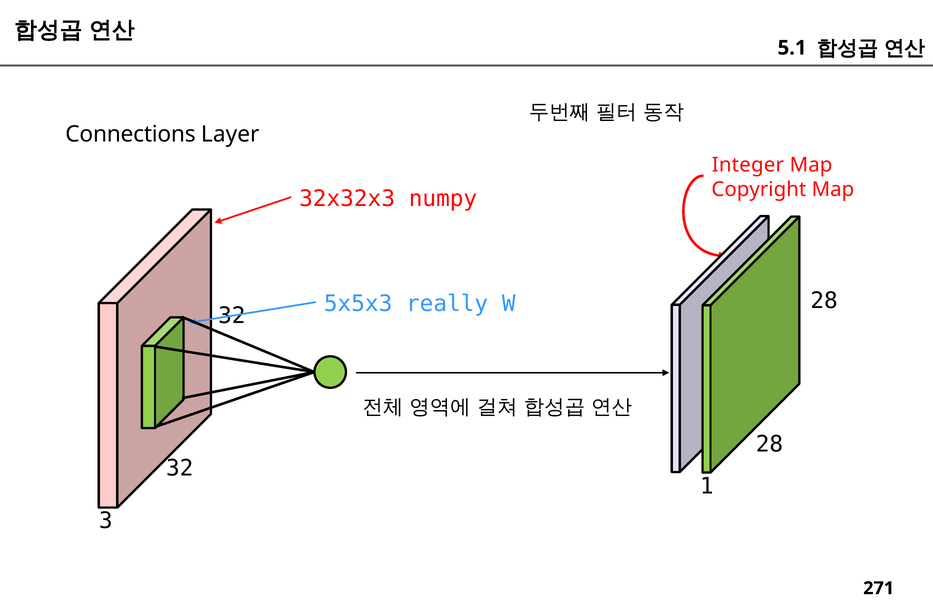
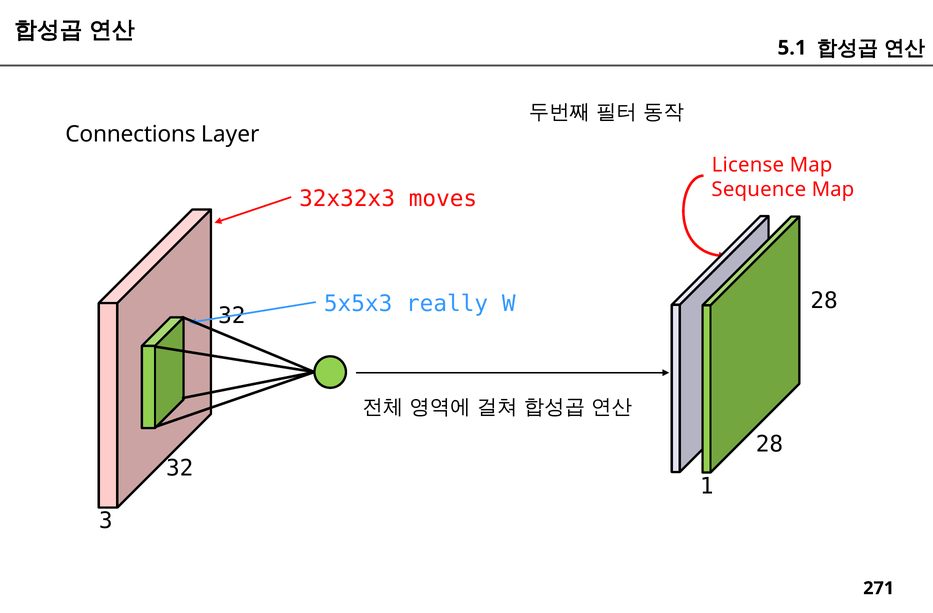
Integer: Integer -> License (748, 165)
Copyright: Copyright -> Sequence (759, 189)
numpy: numpy -> moves (443, 199)
